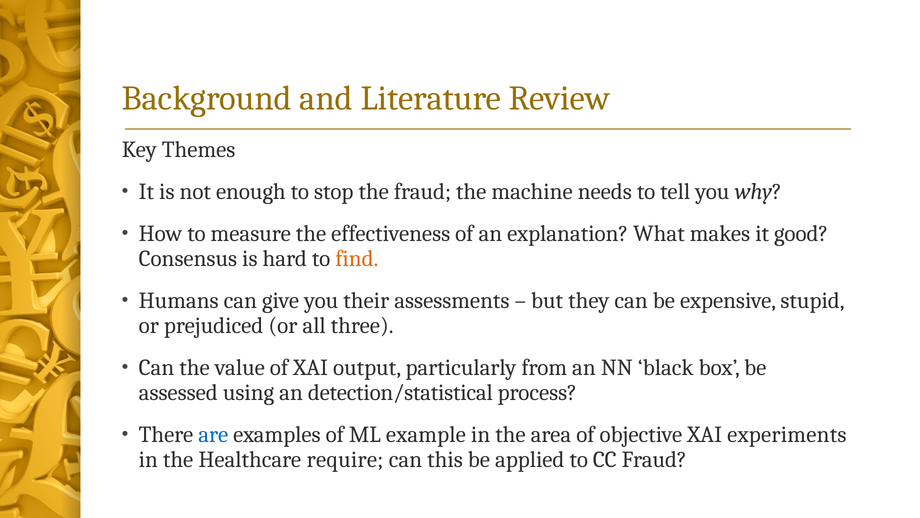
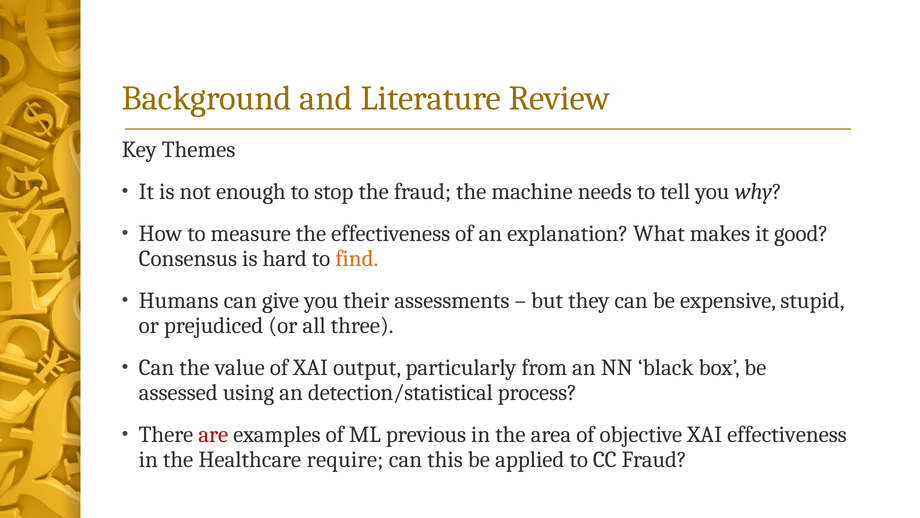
are colour: blue -> red (213, 434)
example: example -> previous (426, 434)
XAI experiments: experiments -> effectiveness (787, 434)
